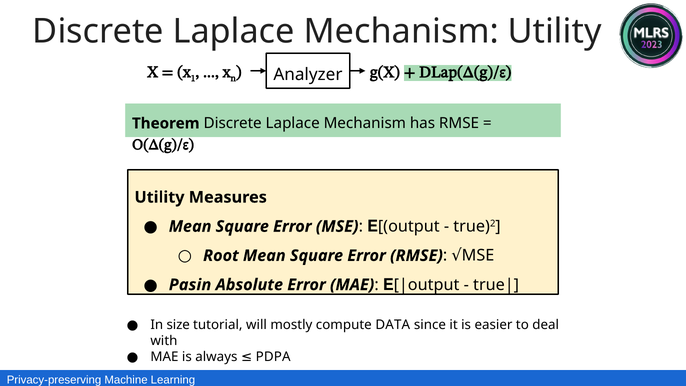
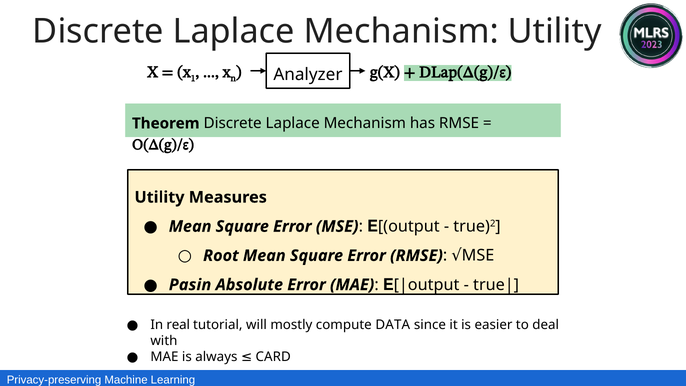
size: size -> real (178, 325)
PDPA: PDPA -> CARD (273, 357)
